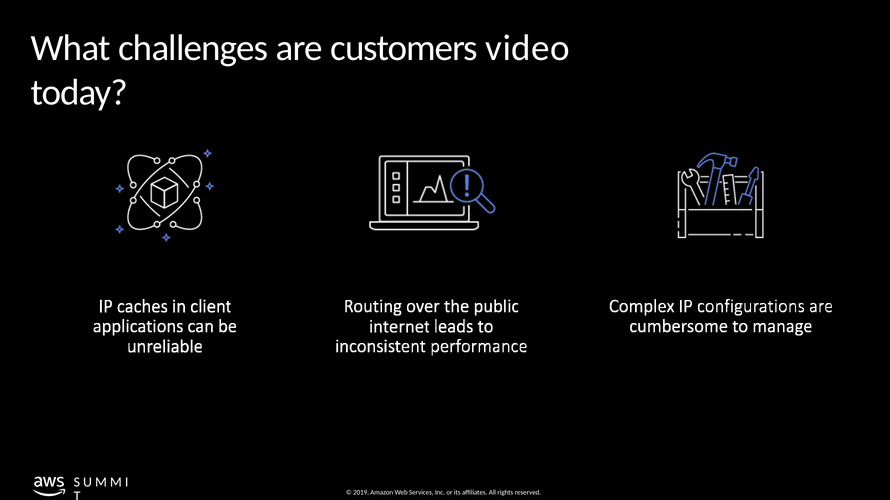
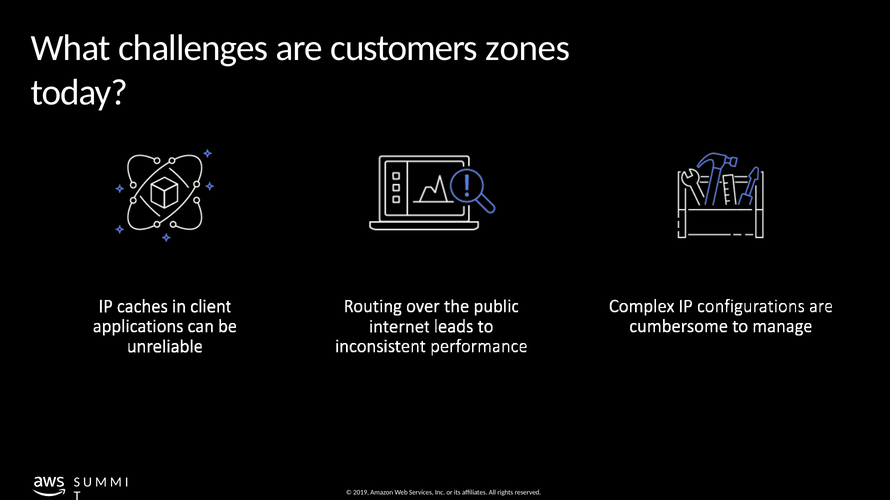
video: video -> zones (528, 48)
